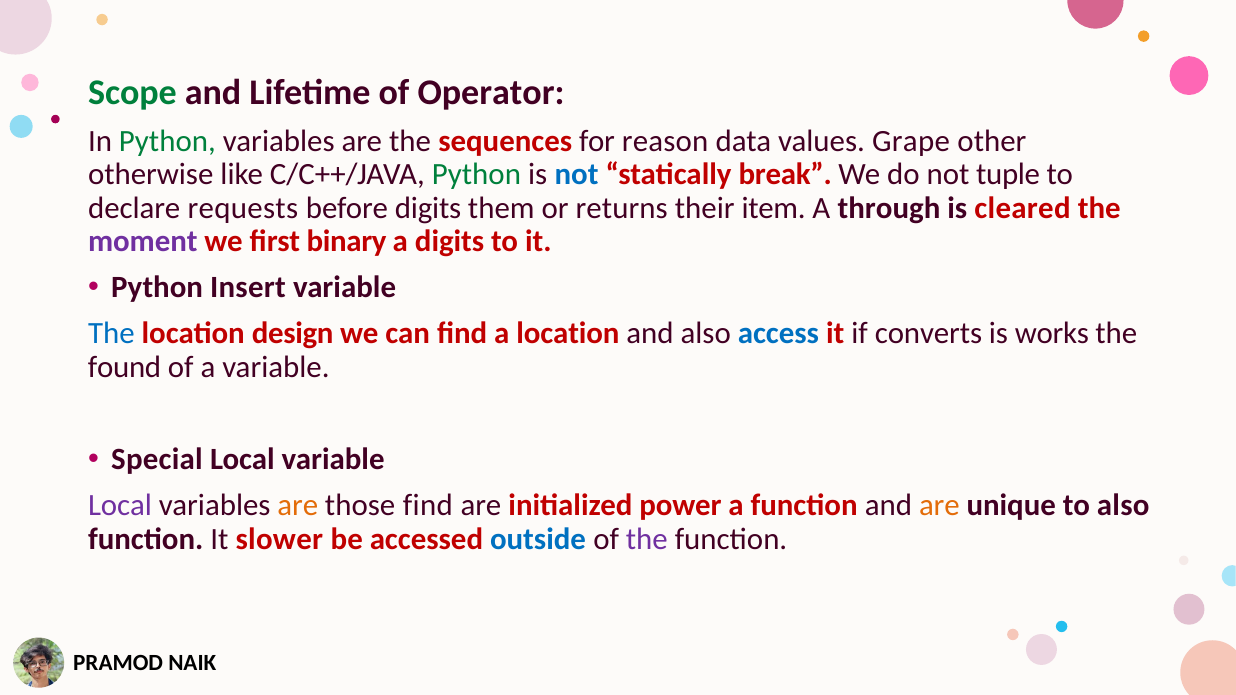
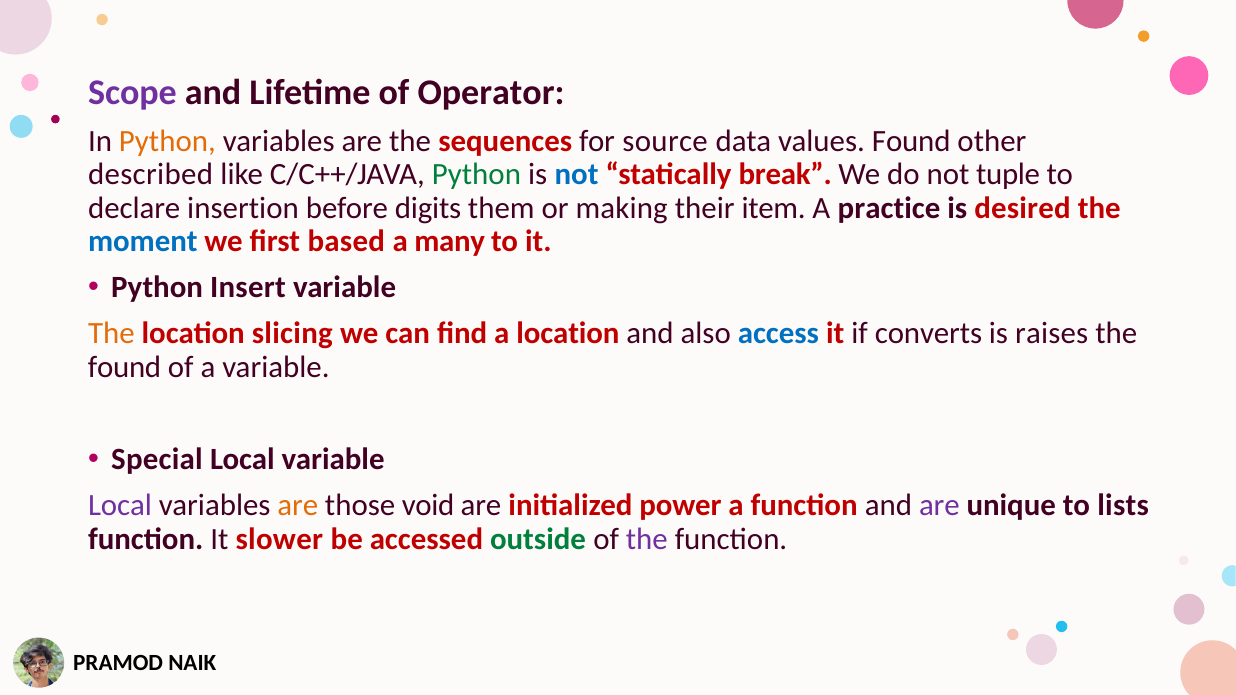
Scope colour: green -> purple (132, 92)
Python colour: green -> orange (167, 141)
reason: reason -> source (665, 141)
values Grape: Grape -> Found (911, 141)
otherwise: otherwise -> described (151, 175)
requests: requests -> insertion (243, 208)
returns: returns -> making (622, 208)
through: through -> practice (889, 208)
cleared: cleared -> desired (1023, 208)
moment colour: purple -> blue (143, 241)
binary: binary -> based (346, 241)
a digits: digits -> many (450, 241)
The colour: blue -> orange (111, 334)
design: design -> slicing (292, 334)
works: works -> raises (1052, 334)
those find: find -> void (428, 506)
are colour: orange -> purple (939, 506)
to also: also -> lists (1123, 506)
outside colour: blue -> green (538, 539)
